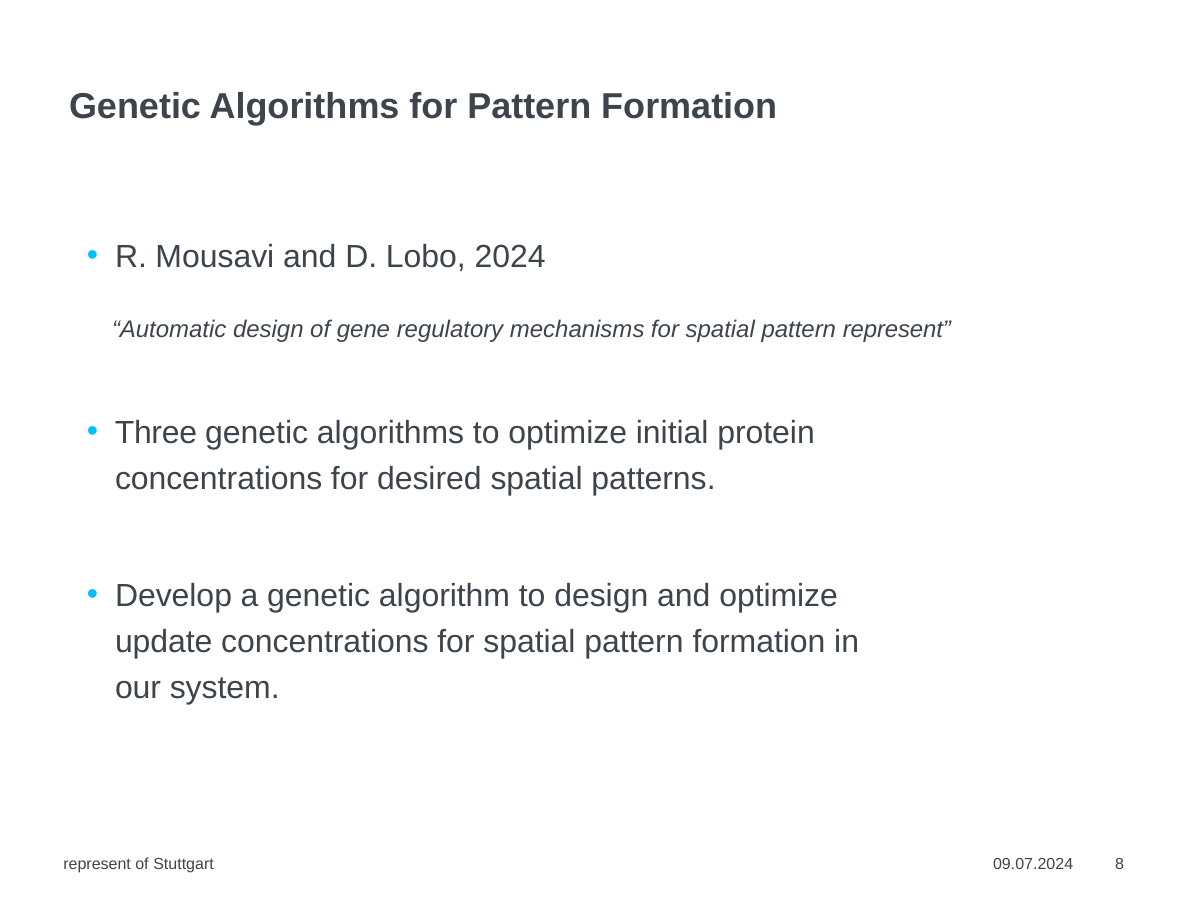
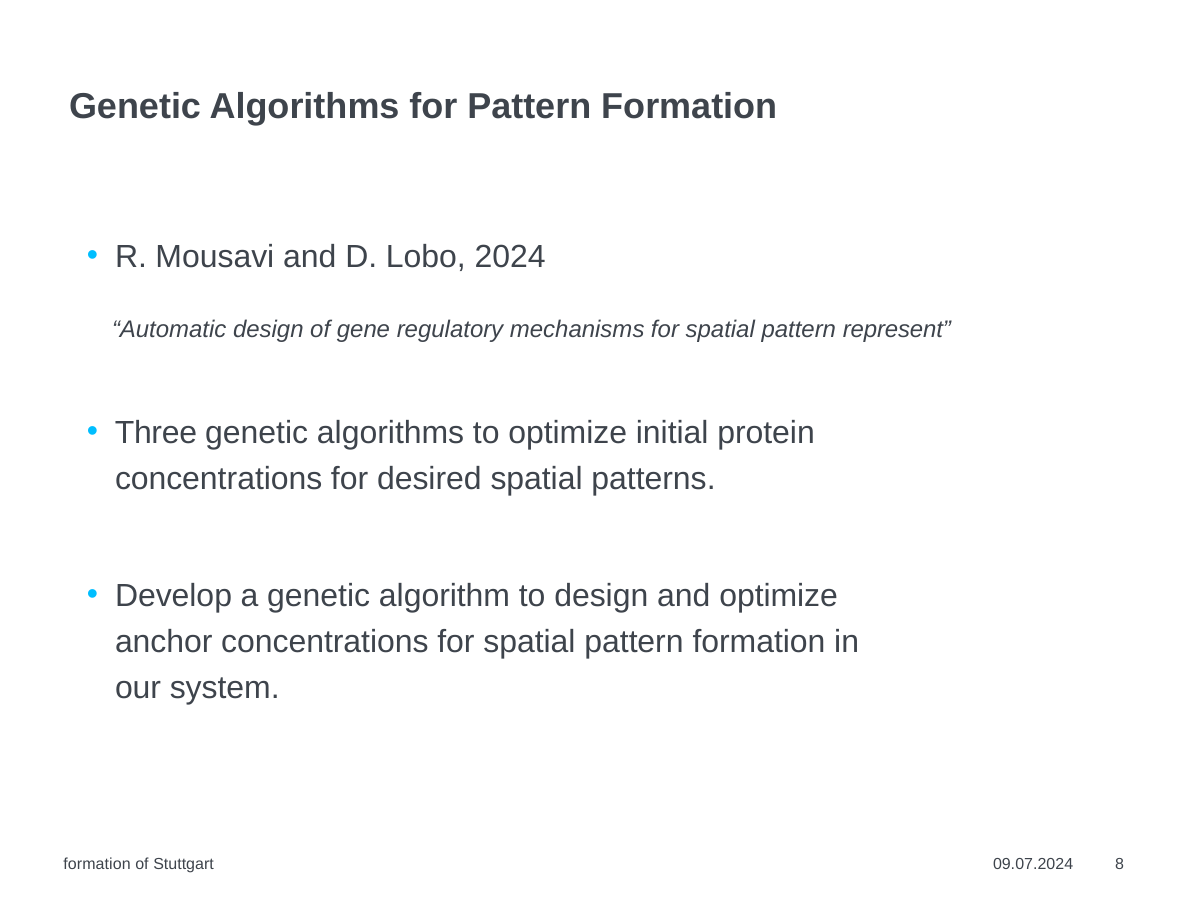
update: update -> anchor (164, 642)
represent: represent -> formation (97, 864)
